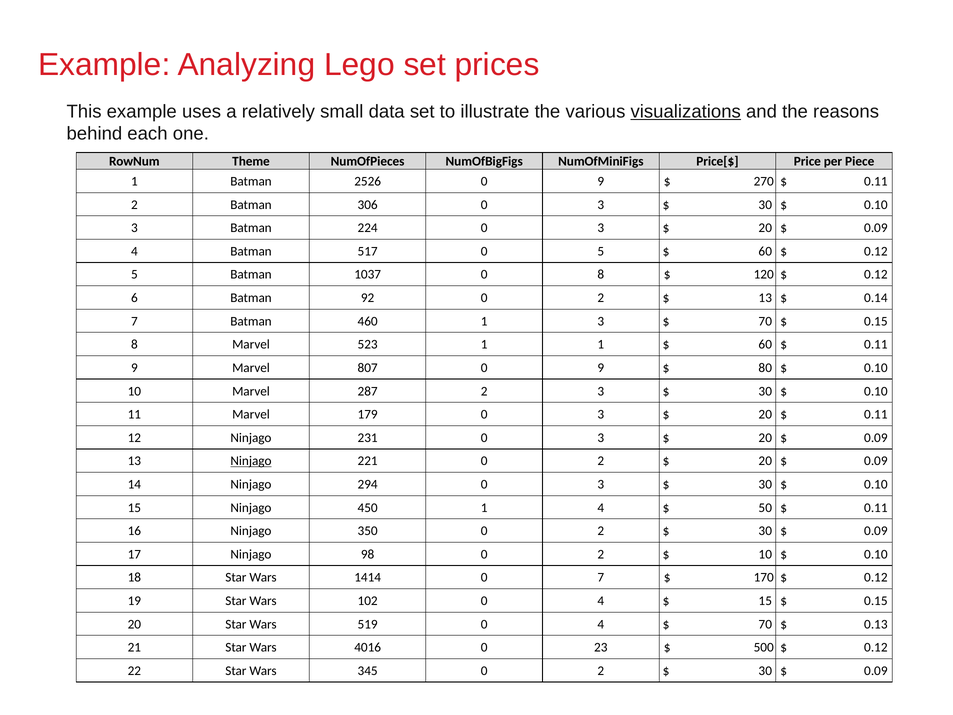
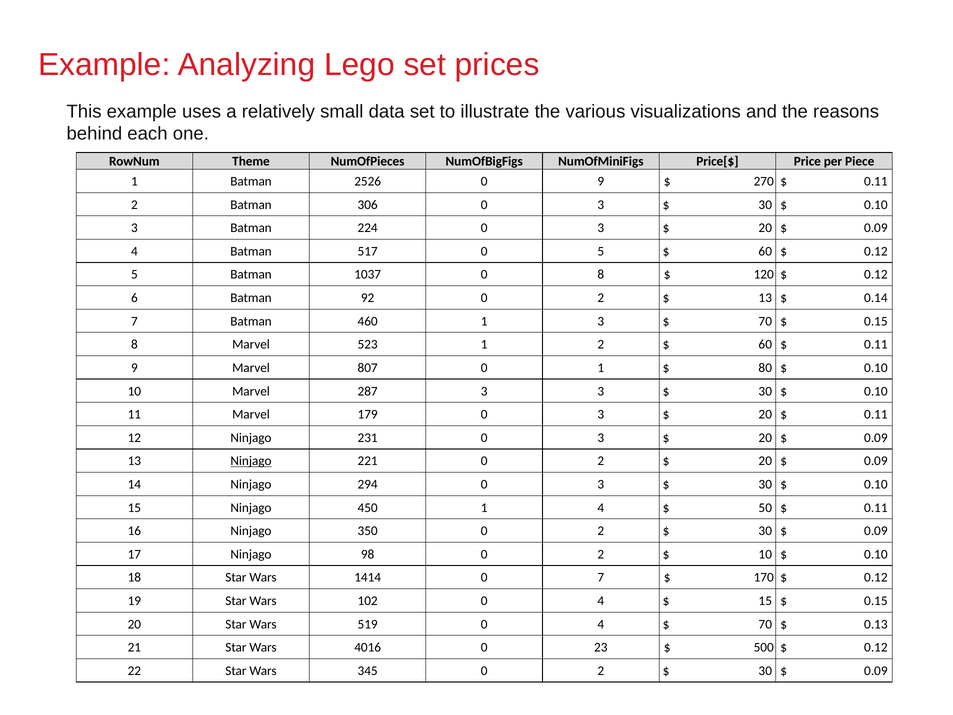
visualizations underline: present -> none (686, 112)
1 1: 1 -> 2 (601, 344)
807 0 9: 9 -> 1 (601, 368)
287 2: 2 -> 3 (484, 391)
